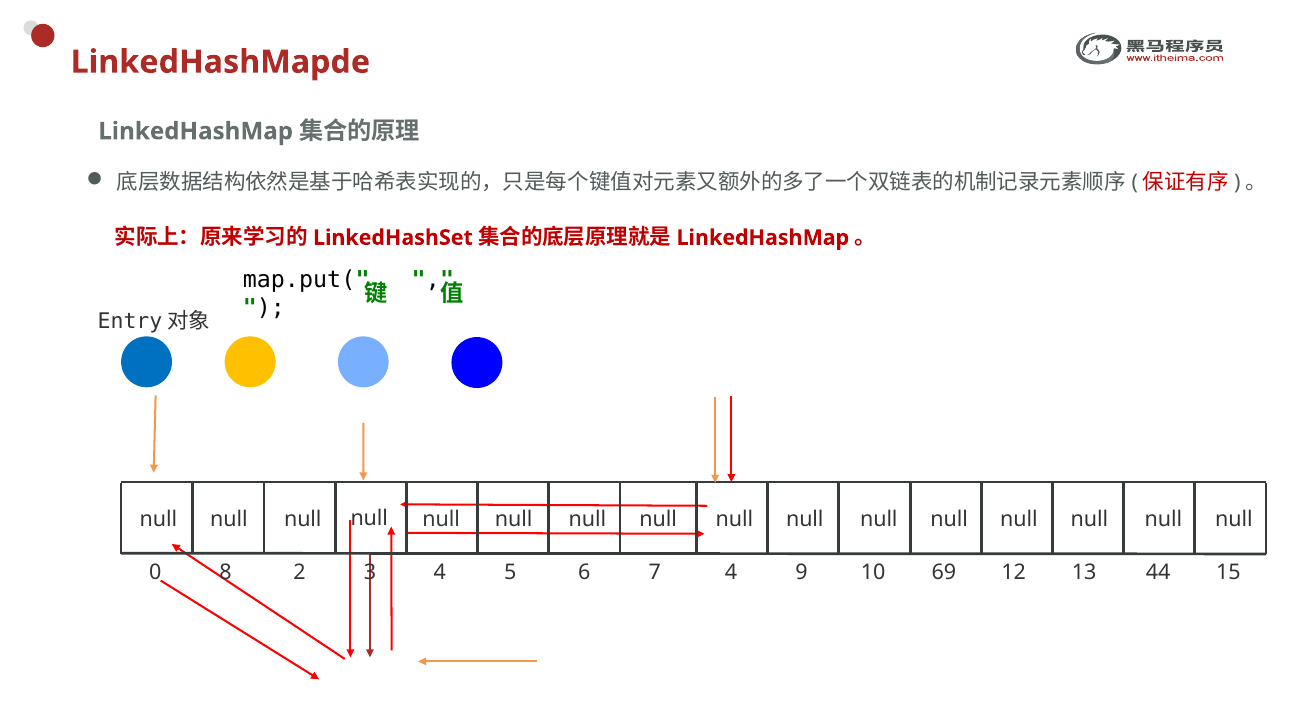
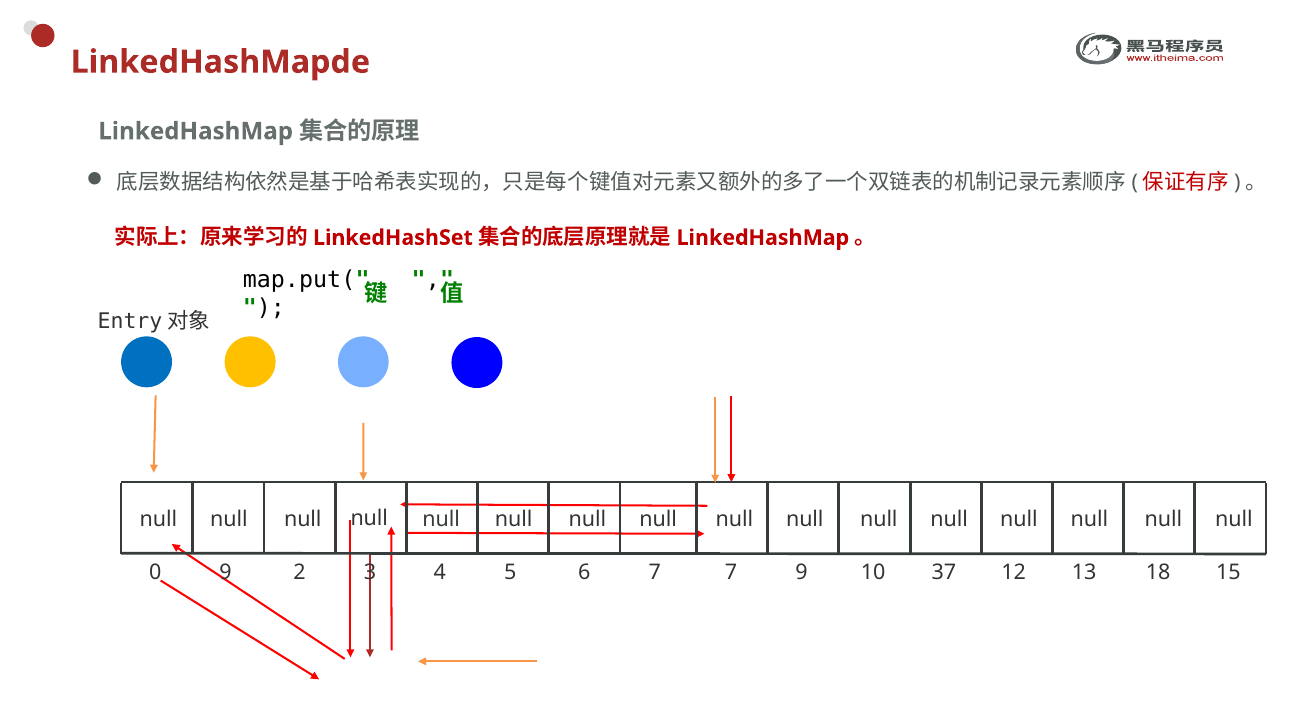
0 8: 8 -> 9 (226, 573)
7 4: 4 -> 7 (731, 573)
69: 69 -> 37 (944, 573)
44: 44 -> 18 (1158, 573)
